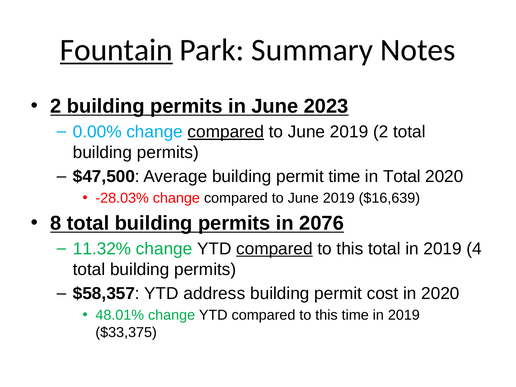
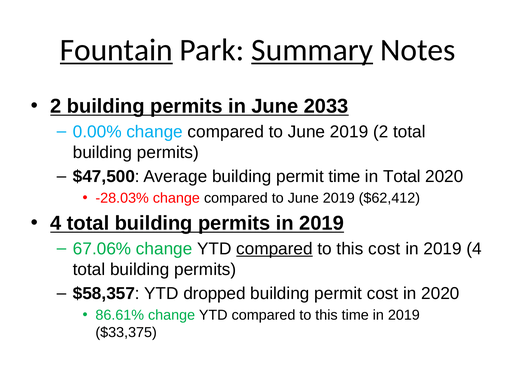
Summary underline: none -> present (312, 50)
2023: 2023 -> 2033 (326, 106)
compared underline: present -> none (226, 132)
$16,639: $16,639 -> $62,412 (389, 198)
8: 8 -> 4 (56, 223)
permits in 2076: 2076 -> 2019 (322, 223)
11.32%: 11.32% -> 67.06% (102, 249)
this total: total -> cost (384, 249)
address: address -> dropped (214, 294)
48.01%: 48.01% -> 86.61% (120, 315)
